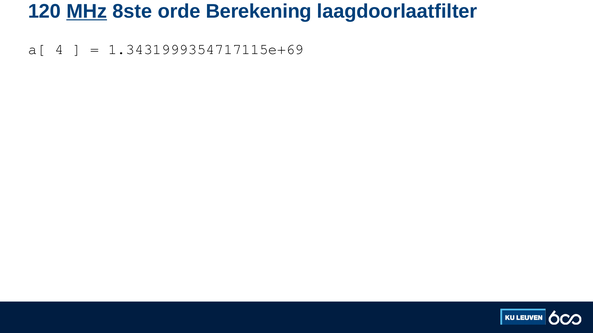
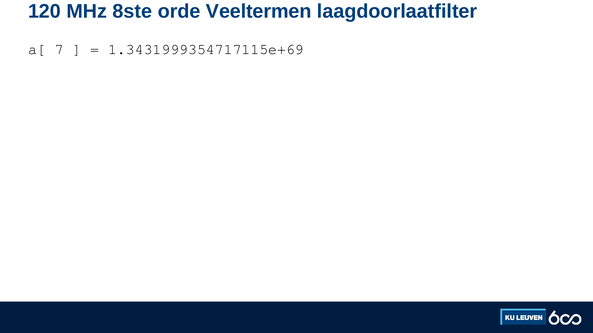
MHz underline: present -> none (87, 11)
Berekening: Berekening -> Veeltermen (259, 11)
4: 4 -> 7 (59, 49)
